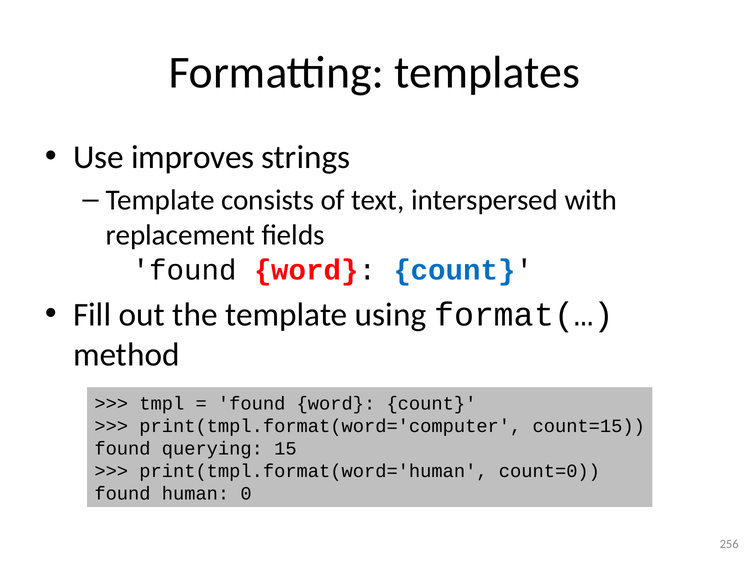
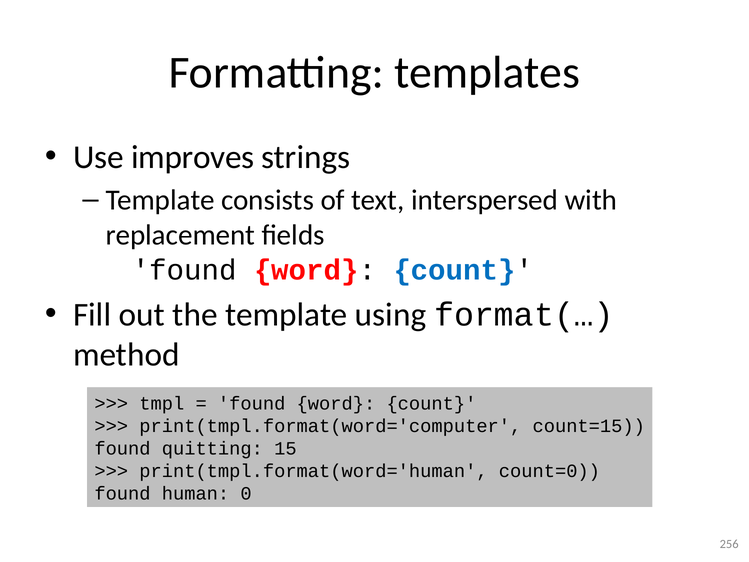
querying: querying -> quitting (212, 448)
